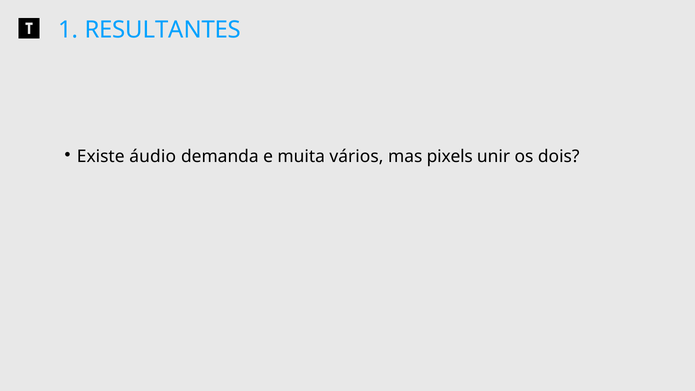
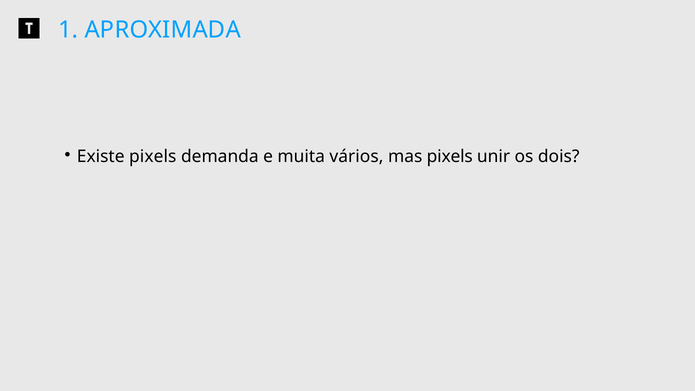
RESULTANTES: RESULTANTES -> APROXIMADA (163, 30)
Existe áudio: áudio -> pixels (153, 156)
